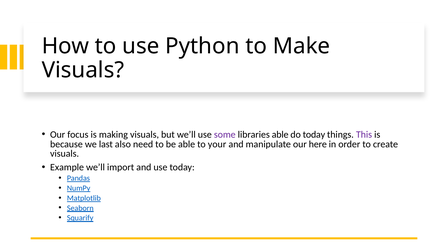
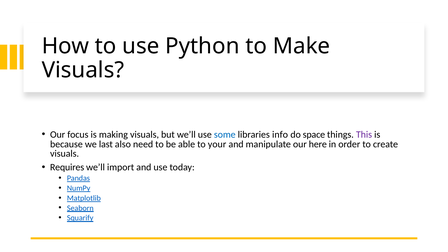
some colour: purple -> blue (225, 135)
libraries able: able -> info (280, 135)
do today: today -> space (314, 135)
Example: Example -> Requires (67, 167)
